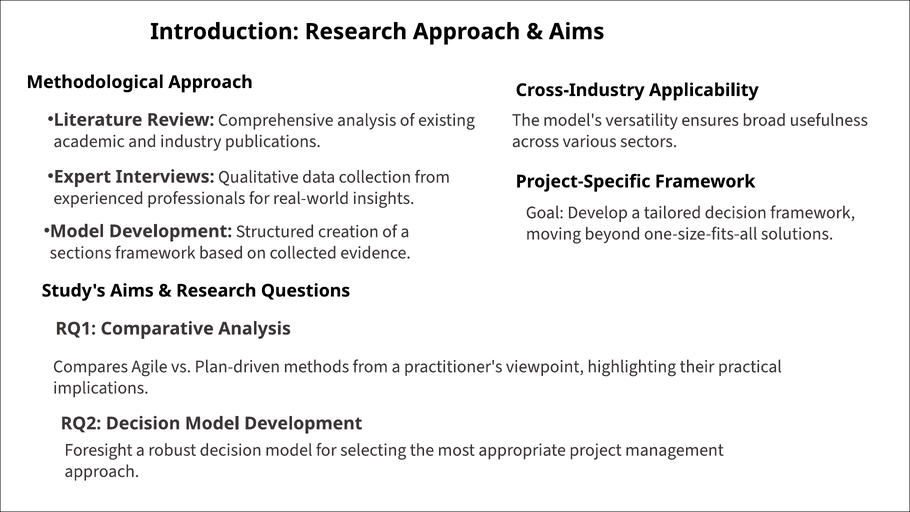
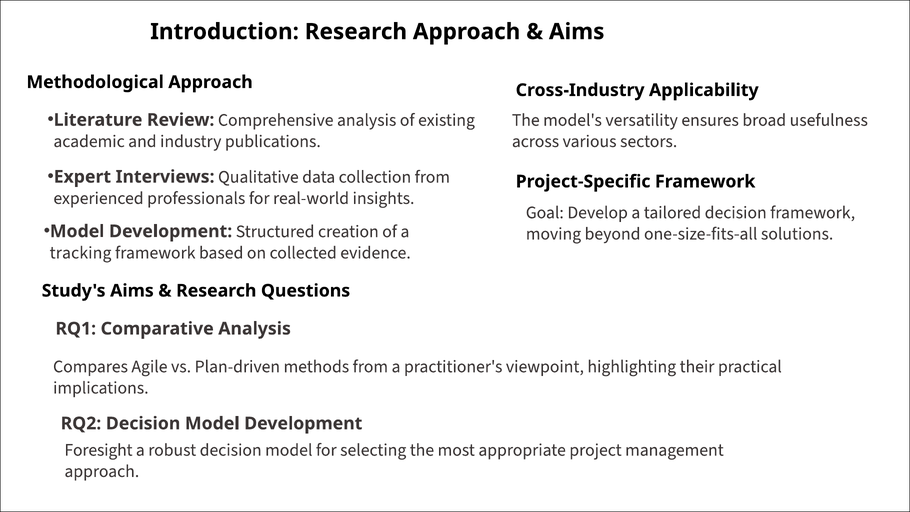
sections: sections -> tracking (81, 253)
